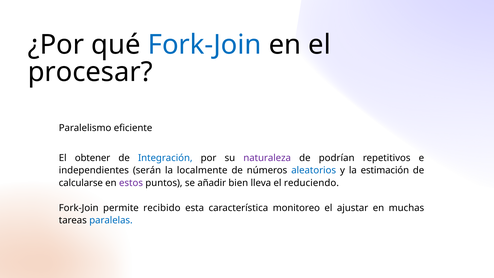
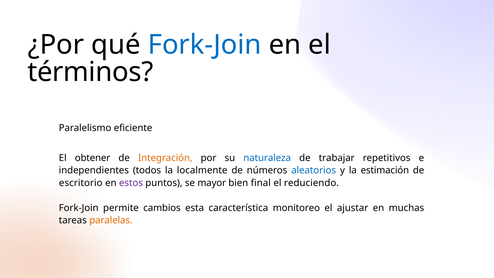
procesar: procesar -> términos (90, 72)
Integración colour: blue -> orange (165, 158)
naturaleza colour: purple -> blue (267, 158)
podrían: podrían -> trabajar (337, 158)
serán: serán -> todos (147, 170)
calcularse: calcularse -> escritorio (81, 183)
añadir: añadir -> mayor (212, 183)
lleva: lleva -> final (261, 183)
recibido: recibido -> cambios (162, 208)
paralelas colour: blue -> orange (111, 220)
